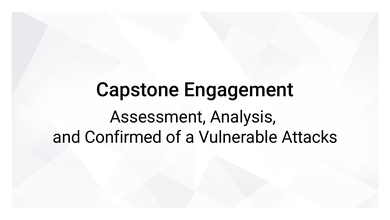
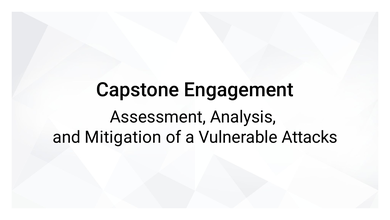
Confirmed: Confirmed -> Mitigation (123, 137)
